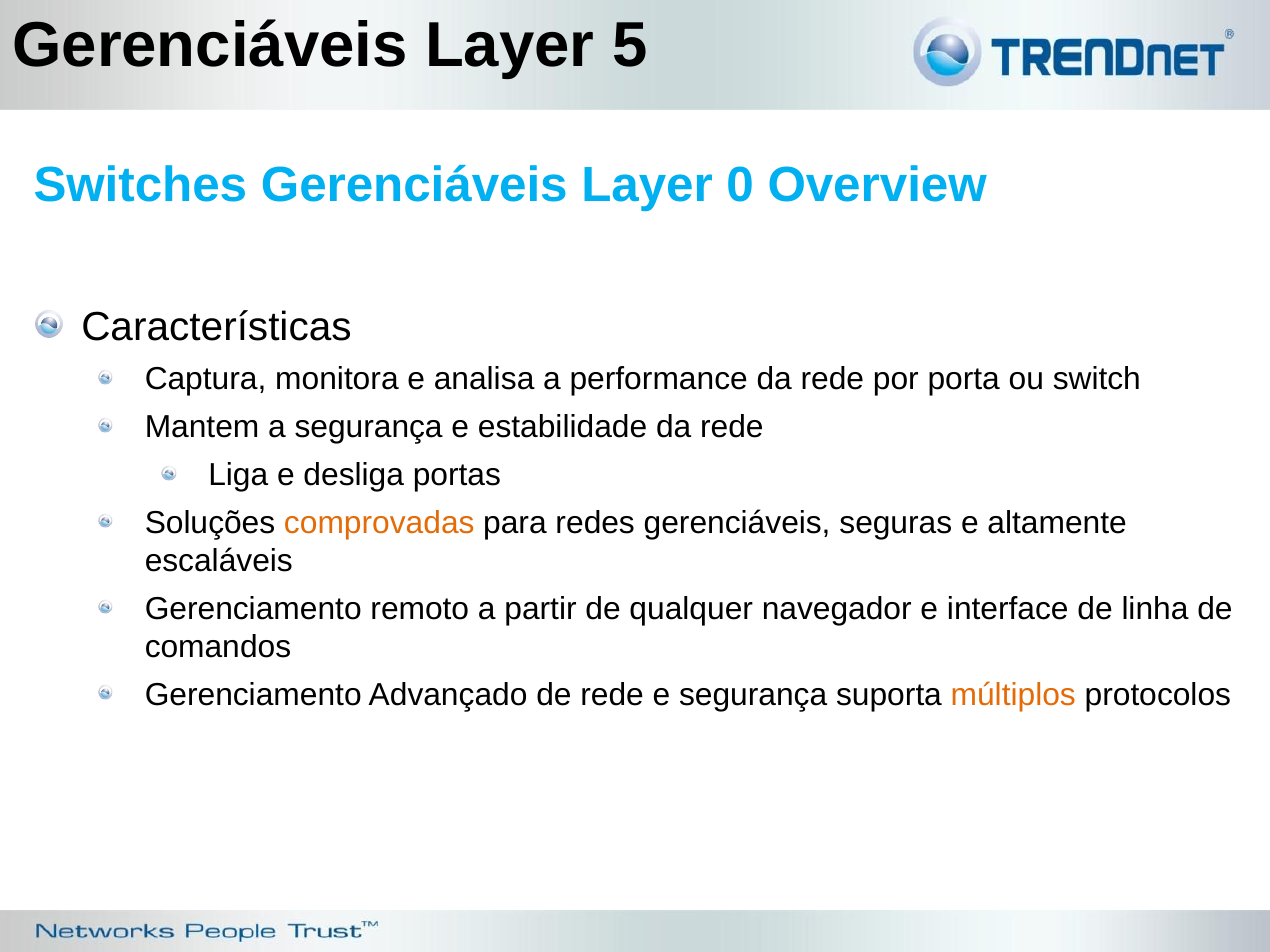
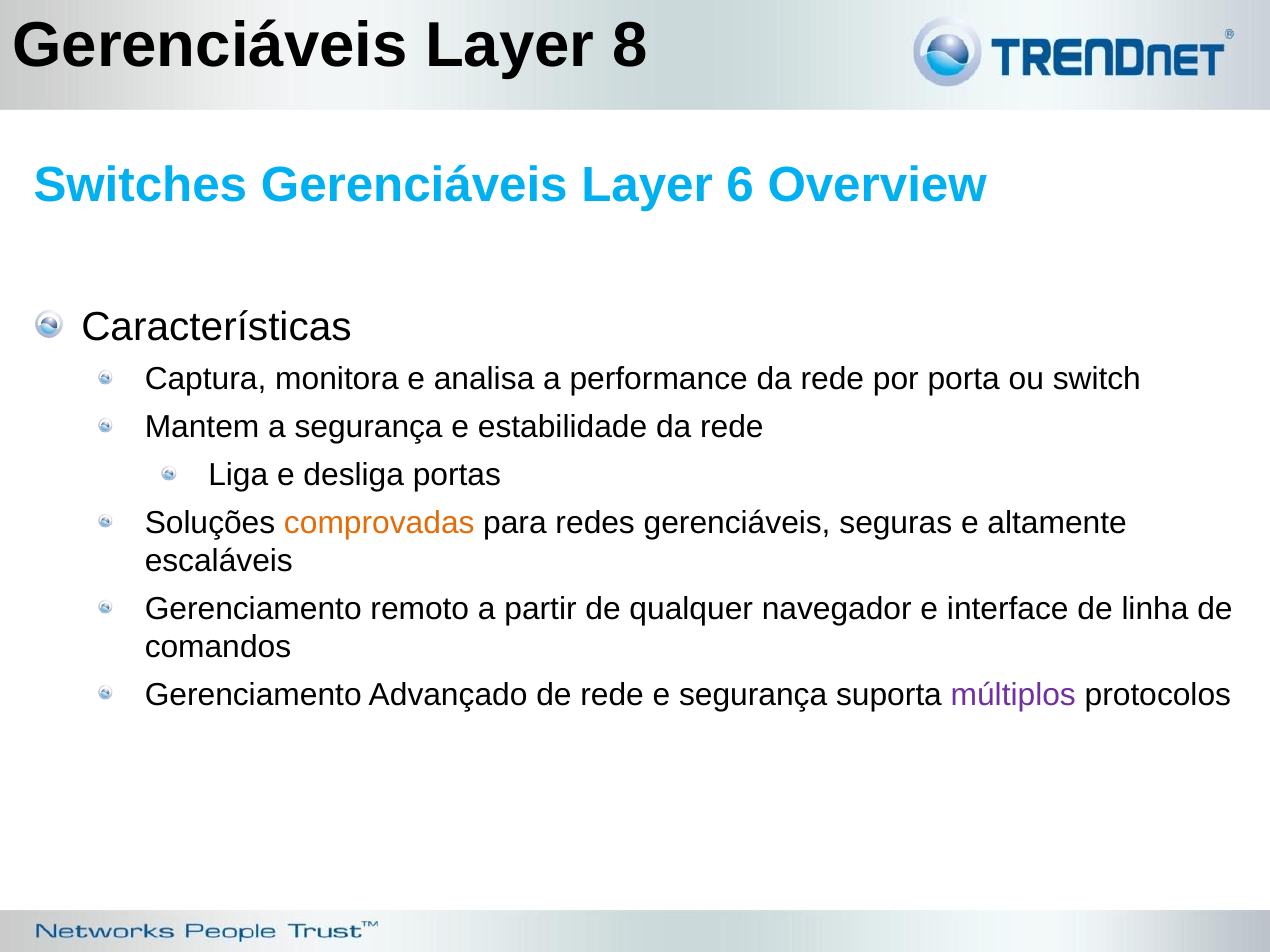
5: 5 -> 8 (630, 46)
0: 0 -> 6 (740, 185)
múltiplos colour: orange -> purple (1013, 695)
